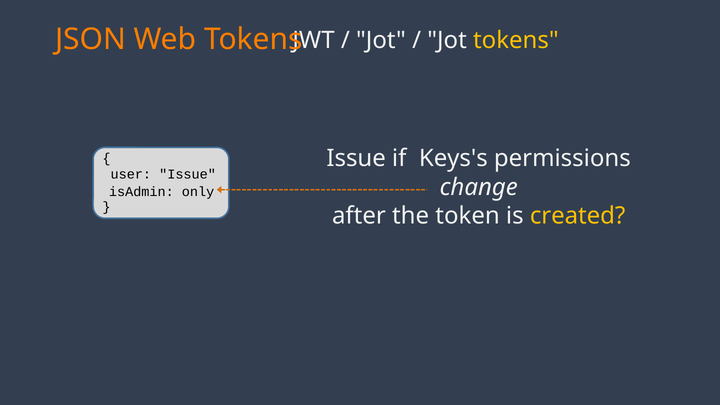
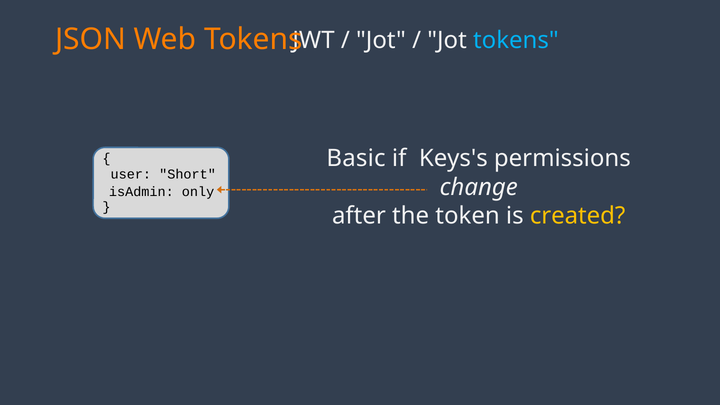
tokens colour: yellow -> light blue (516, 40)
Issue: Issue -> Basic (356, 158)
user Issue: Issue -> Short (188, 175)
